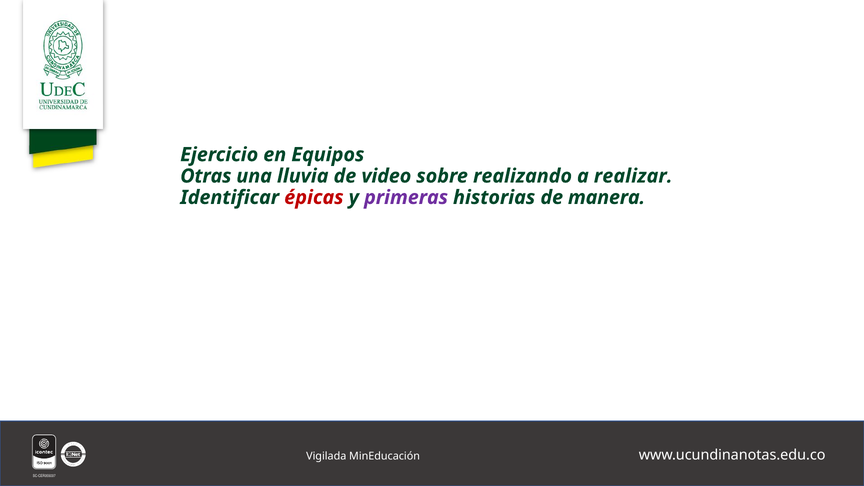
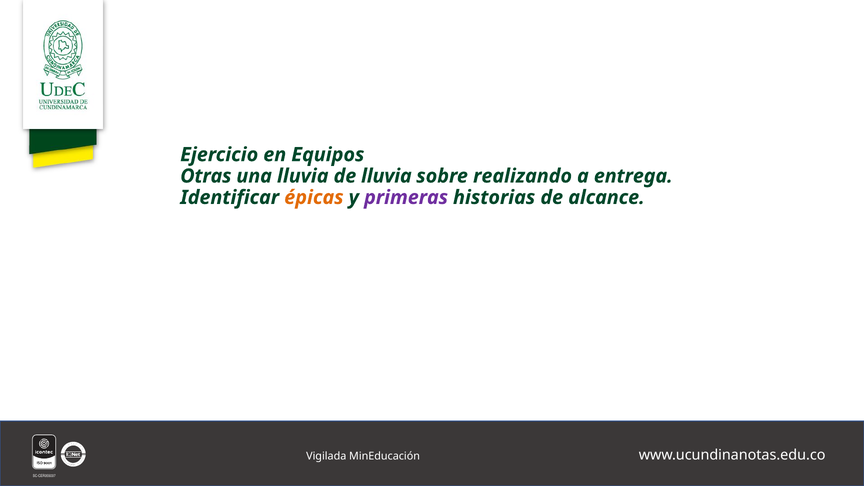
de video: video -> lluvia (386, 176)
realizar: realizar -> entrega (633, 176)
épicas colour: red -> orange (314, 197)
manera: manera -> alcance (606, 197)
